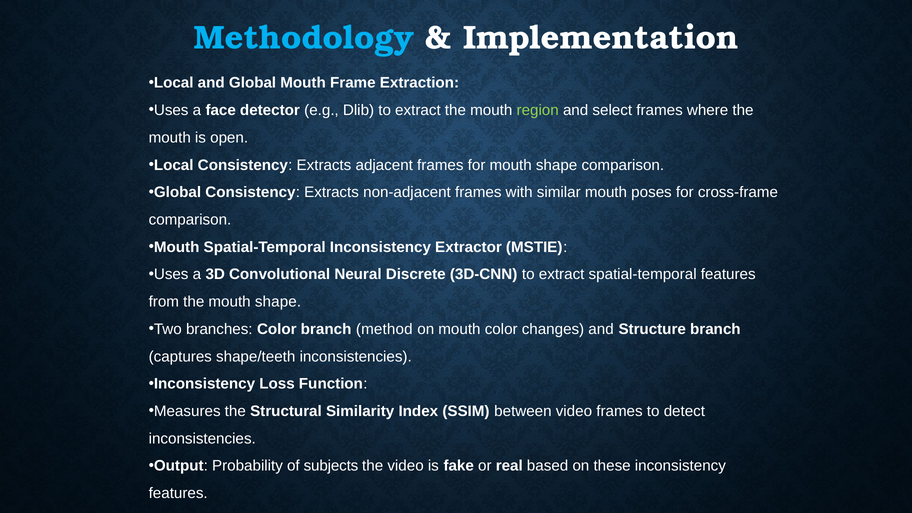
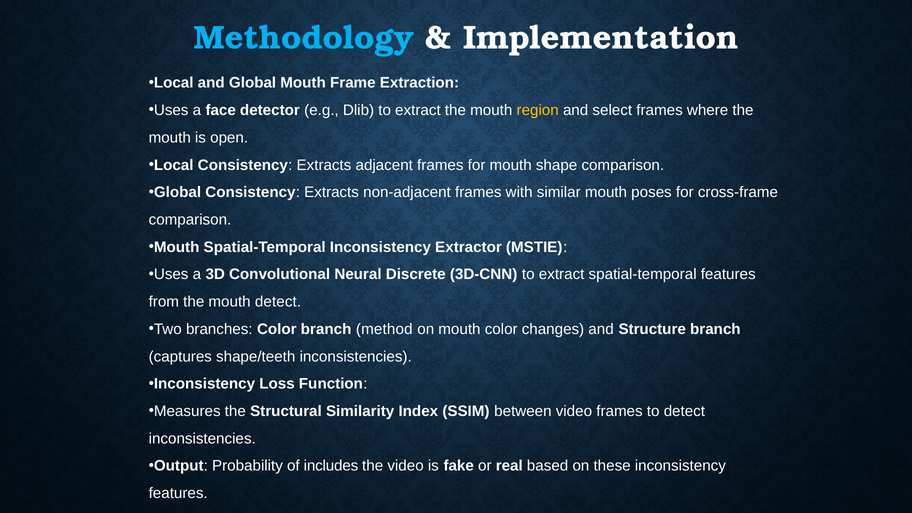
region colour: light green -> yellow (538, 110)
the mouth shape: shape -> detect (278, 302)
subjects: subjects -> includes (331, 466)
